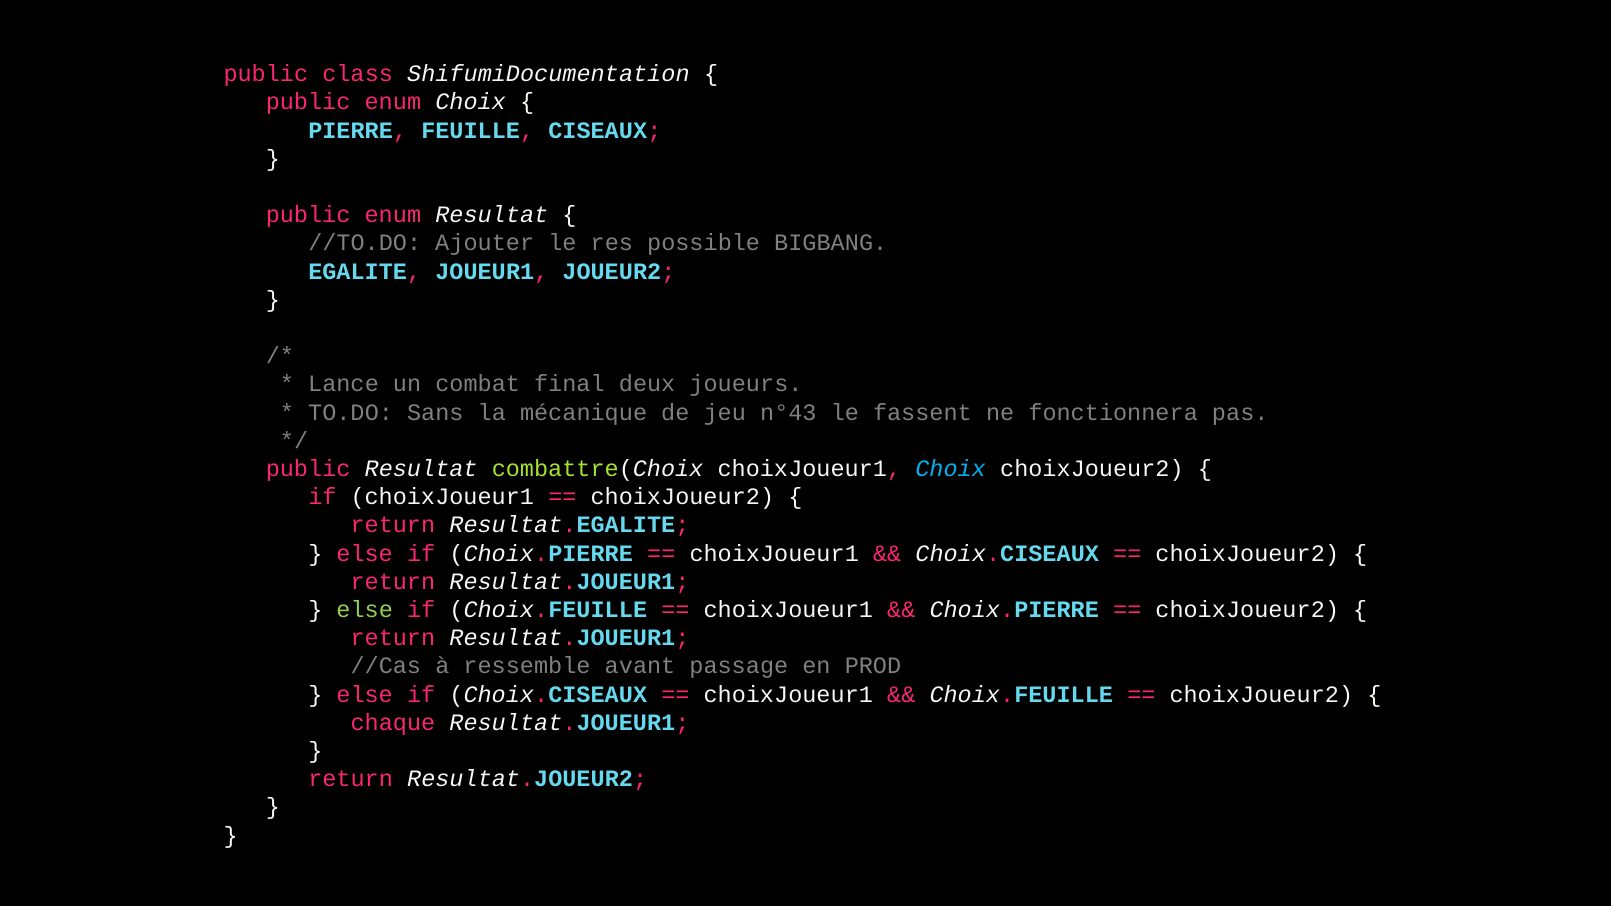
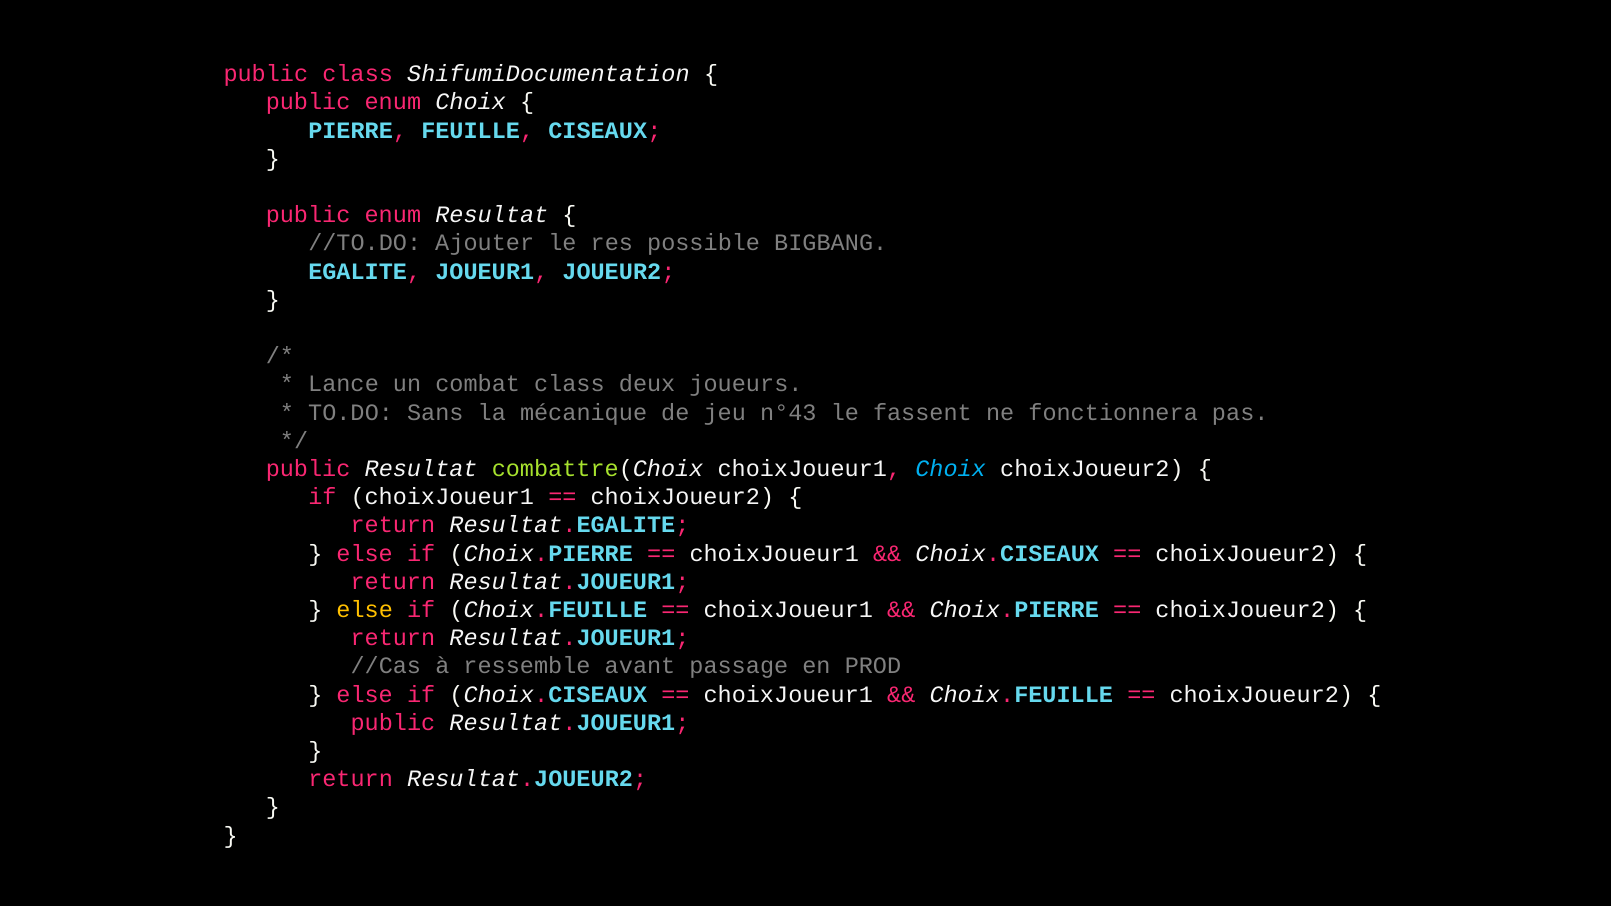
combat final: final -> class (569, 384)
else colour: light green -> yellow (365, 610)
chaque: chaque -> public (393, 723)
